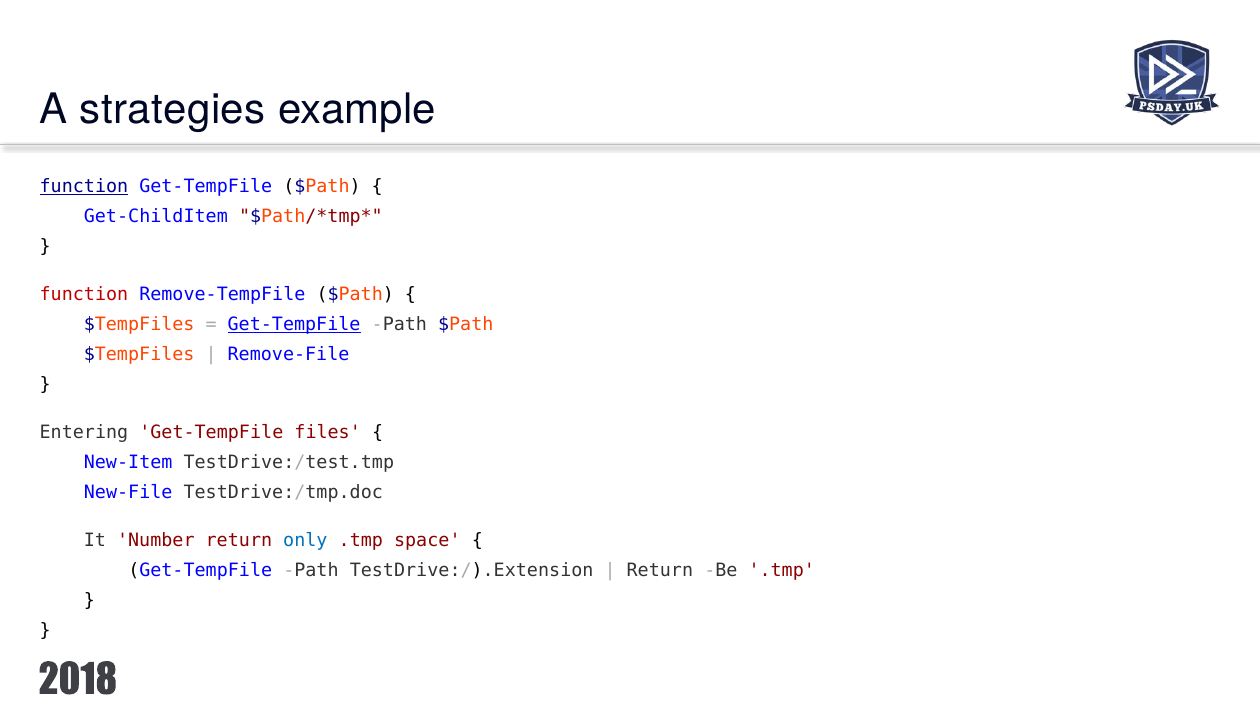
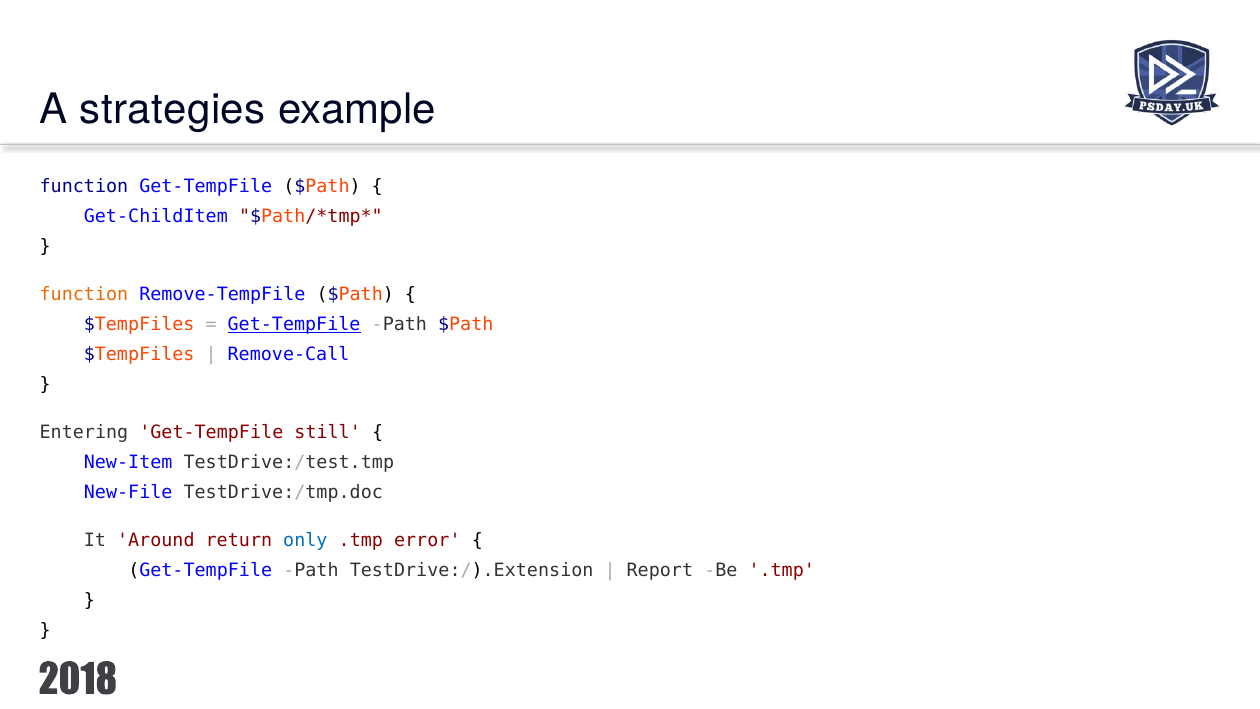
function underline: present -> none (84, 186)
function colour: red -> orange (84, 294)
Remove-File: Remove-File -> Remove-Call (289, 354)
files: files -> still (328, 432)
Number: Number -> Around (156, 540)
space: space -> error (427, 540)
Return: Return -> Report (660, 570)
